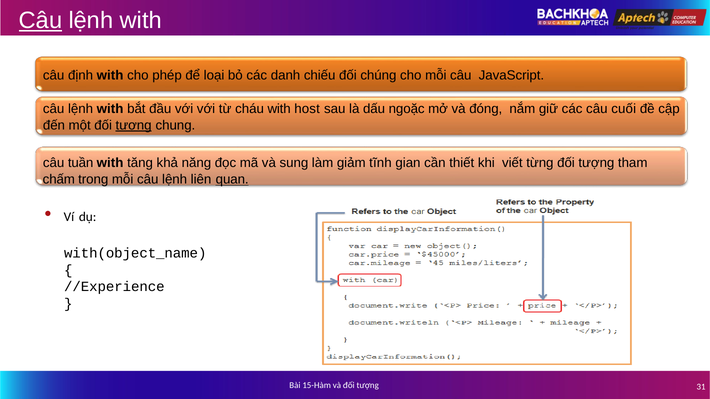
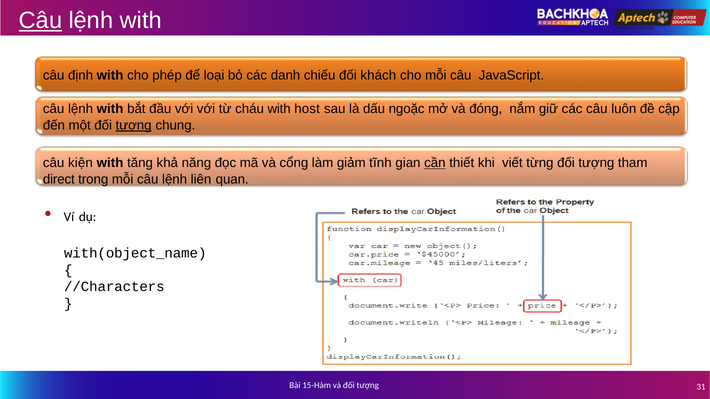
chúng: chúng -> khách (378, 75)
cuối: cuối -> luôn (624, 109)
tuần: tuần -> kiện (80, 163)
sung: sung -> cổng (294, 163)
cần underline: none -> present (435, 163)
chấm: chấm -> direct (59, 180)
quan underline: present -> none (232, 180)
//Experience: //Experience -> //Characters (114, 287)
